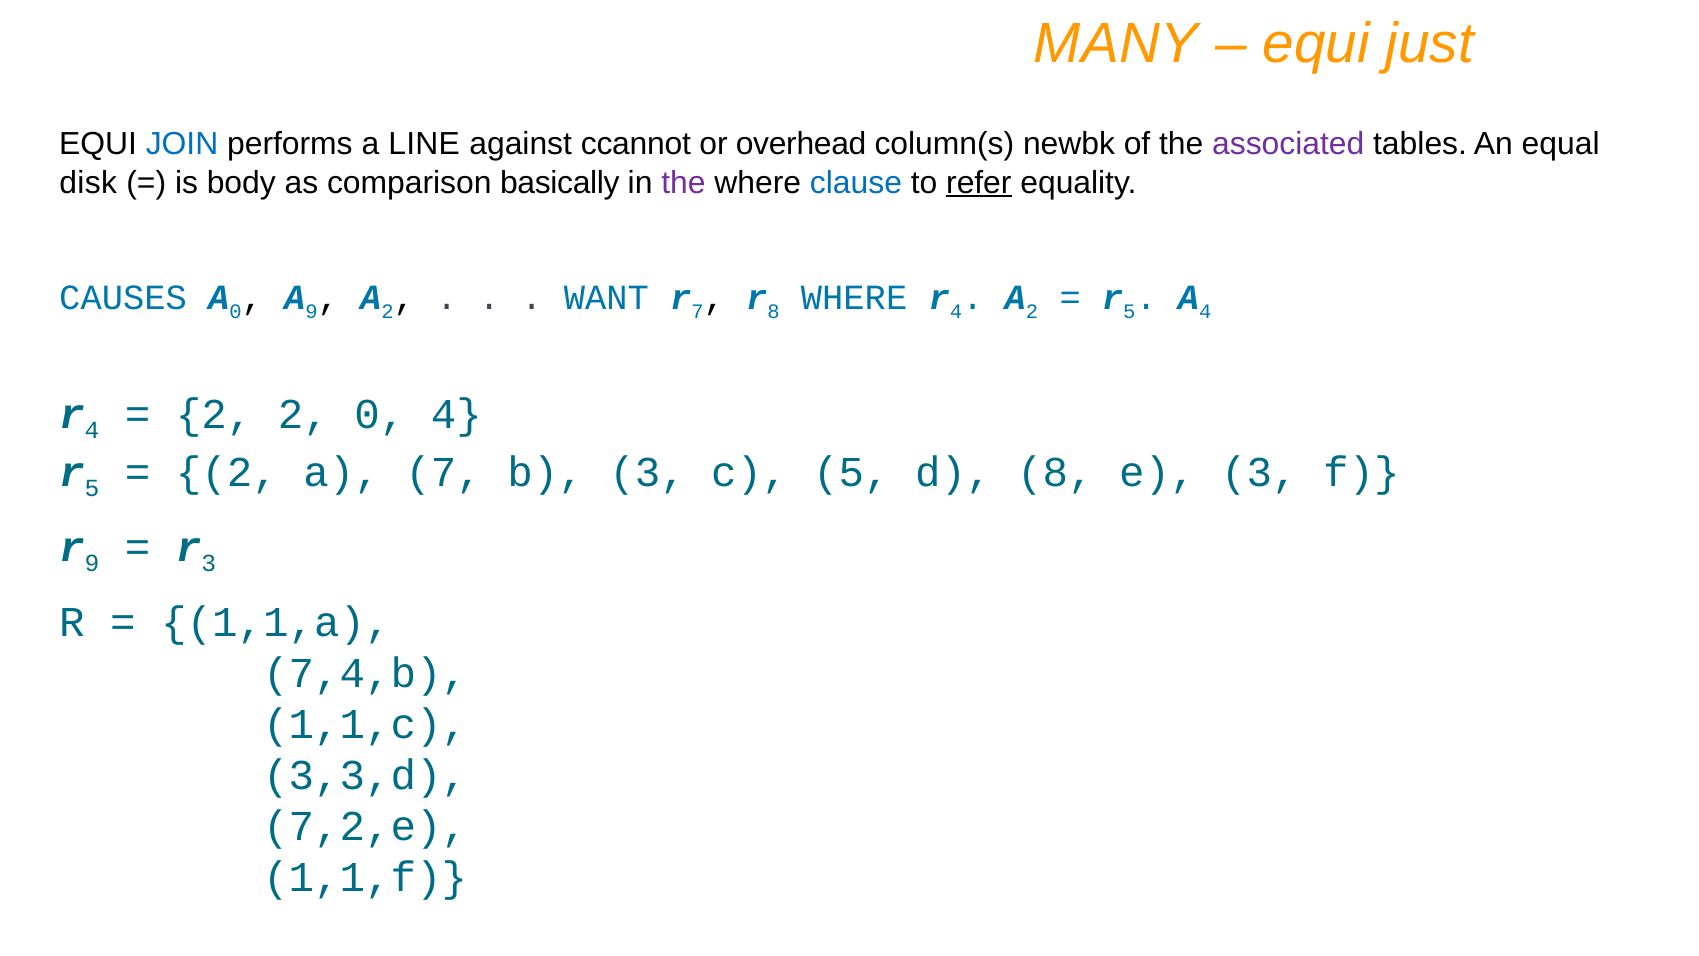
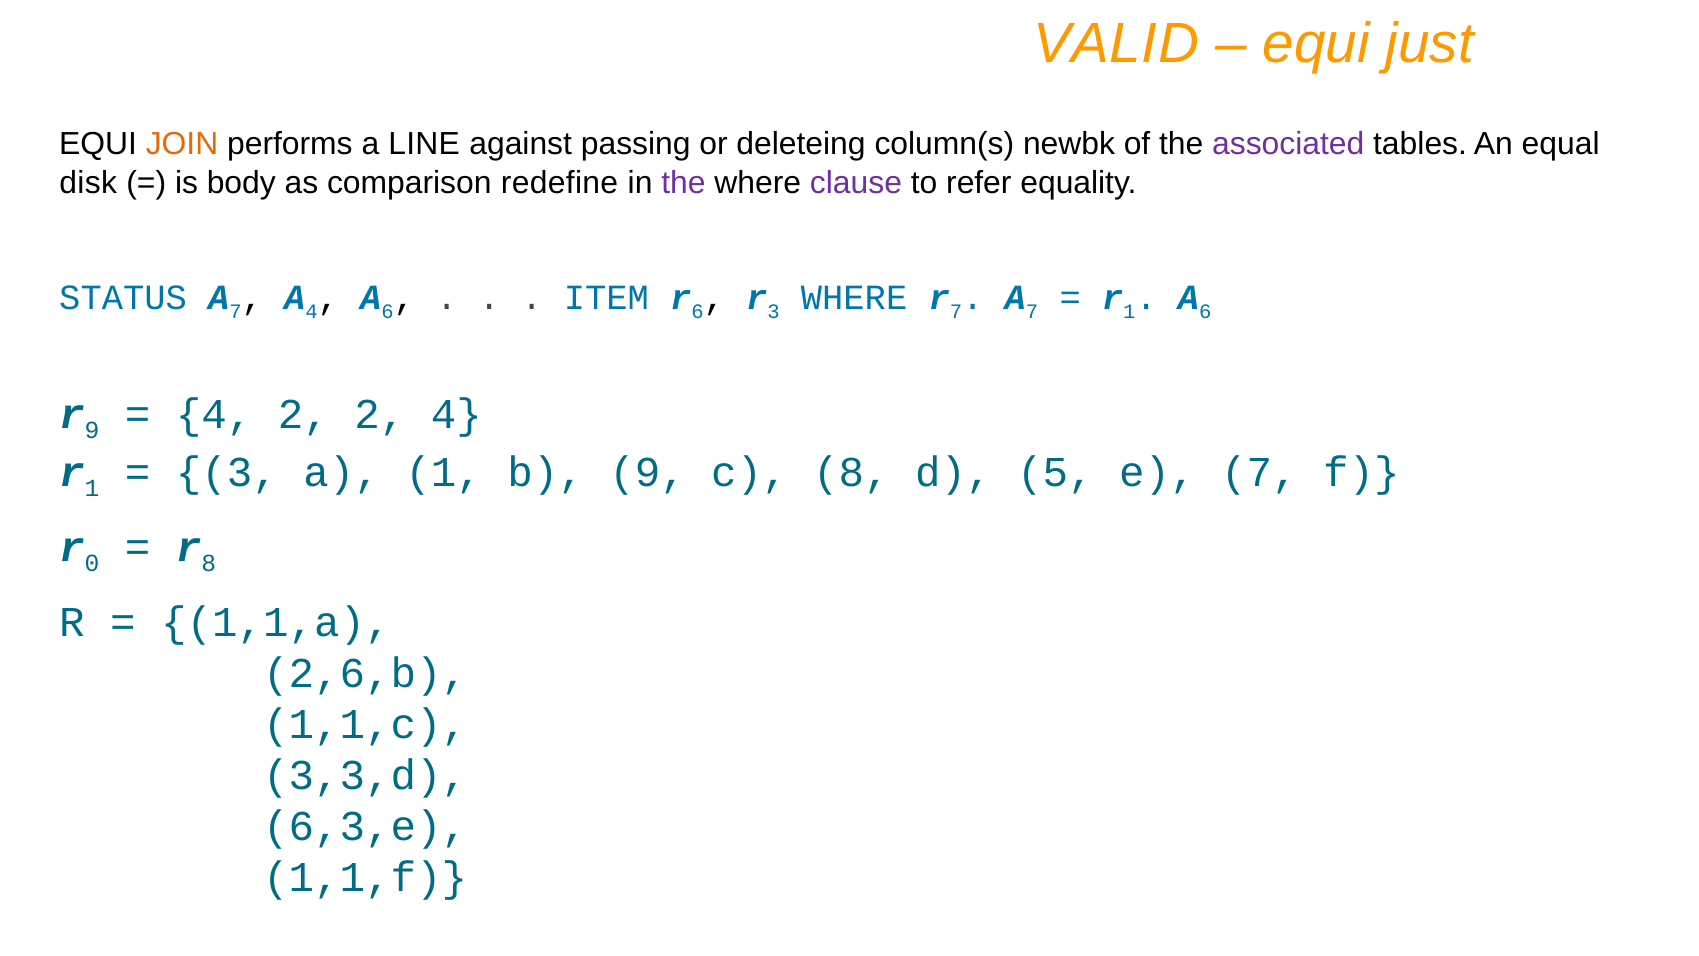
MANY: MANY -> VALID (1116, 44)
JOIN colour: blue -> orange (182, 144)
ccannot: ccannot -> passing (636, 144)
overhead: overhead -> deleteing (801, 144)
basically: basically -> redefine (560, 183)
clause colour: blue -> purple (856, 183)
refer underline: present -> none (979, 183)
CAUSES: CAUSES -> STATUS (123, 298)
0: 0 -> 7 (236, 312)
A 9: 9 -> 4 (312, 312)
2: 2 -> 6 (388, 312)
WANT: WANT -> ITEM (606, 298)
r 7: 7 -> 6 (698, 312)
r 8: 8 -> 3 (774, 312)
WHERE r 4: 4 -> 7 (956, 312)
2: 2 -> 7 (1032, 312)
5: 5 -> 1 (1129, 312)
4: 4 -> 6 (1205, 312)
4: 4 -> 9 (92, 431)
2: 2 -> 4 (214, 414)
2 0: 0 -> 2 (380, 414)
5: 5 -> 1 (92, 489)
2: 2 -> 3 (227, 472)
a 7: 7 -> 1 (444, 472)
b 3: 3 -> 9 (648, 472)
c 5: 5 -> 8 (851, 472)
d 8: 8 -> 5 (1055, 472)
e 3: 3 -> 7 (1259, 472)
r 9: 9 -> 0 (92, 564)
r 3: 3 -> 8 (209, 564)
7,4,b: 7,4,b -> 2,6,b (365, 673)
7,2,e: 7,2,e -> 6,3,e (365, 826)
